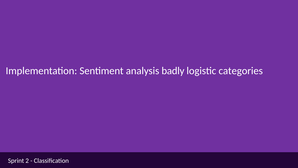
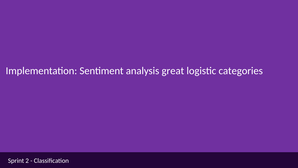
badly: badly -> great (173, 71)
